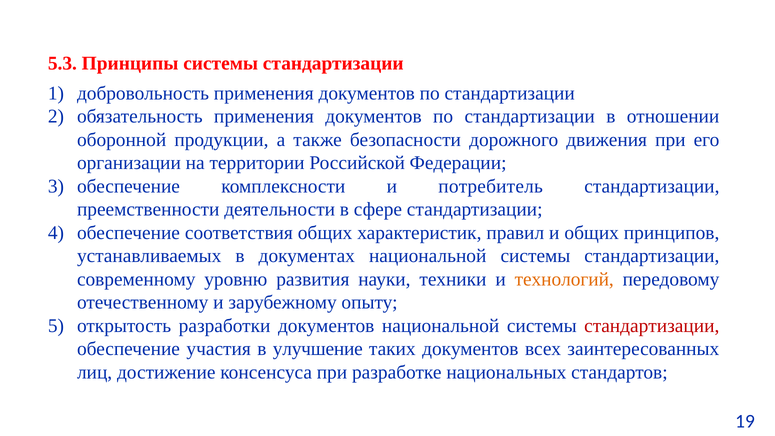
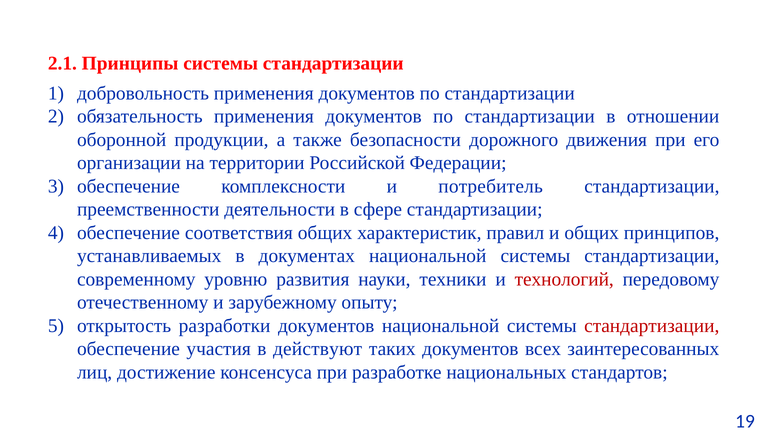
5.3: 5.3 -> 2.1 (62, 63)
технологий colour: orange -> red (564, 279)
улучшение: улучшение -> действуют (318, 349)
